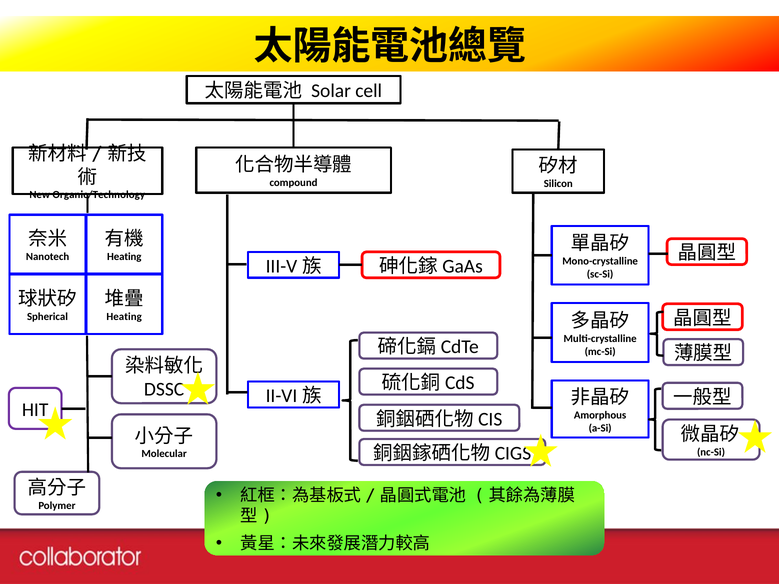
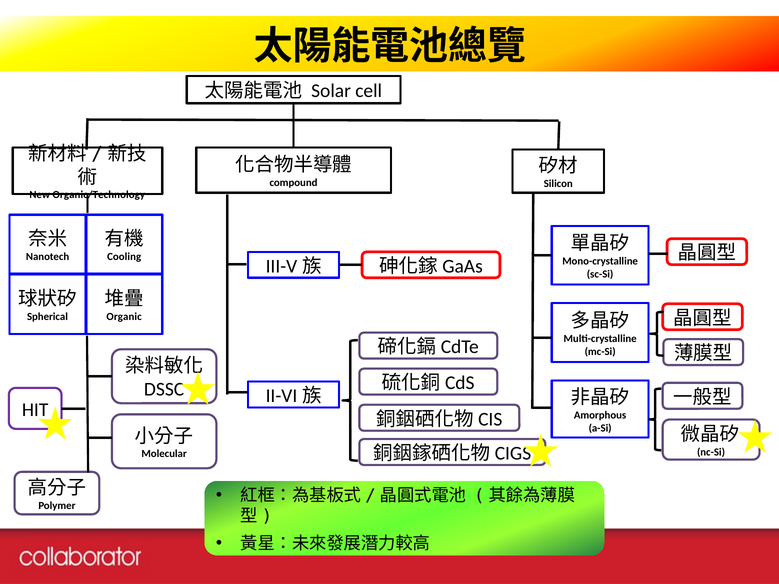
Heating: Heating -> Cooling (124, 257)
Heating: Heating -> Organic (124, 317)
